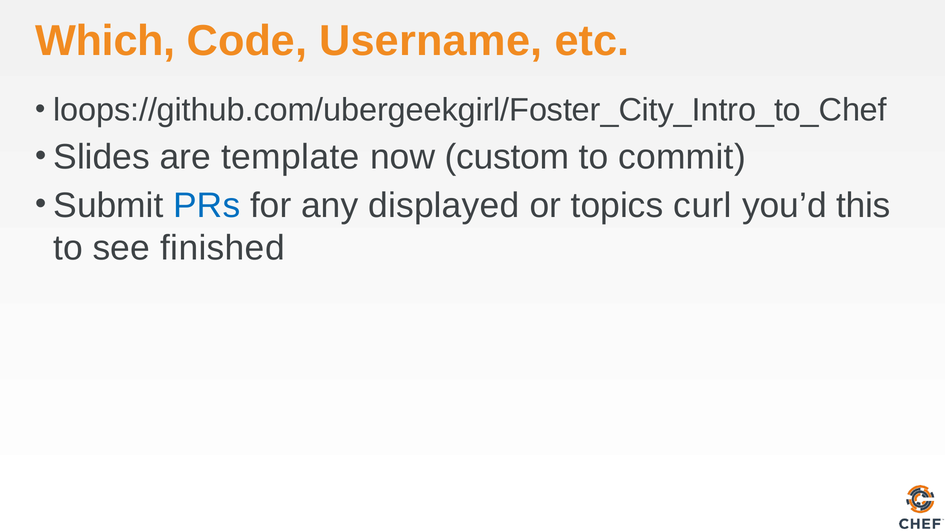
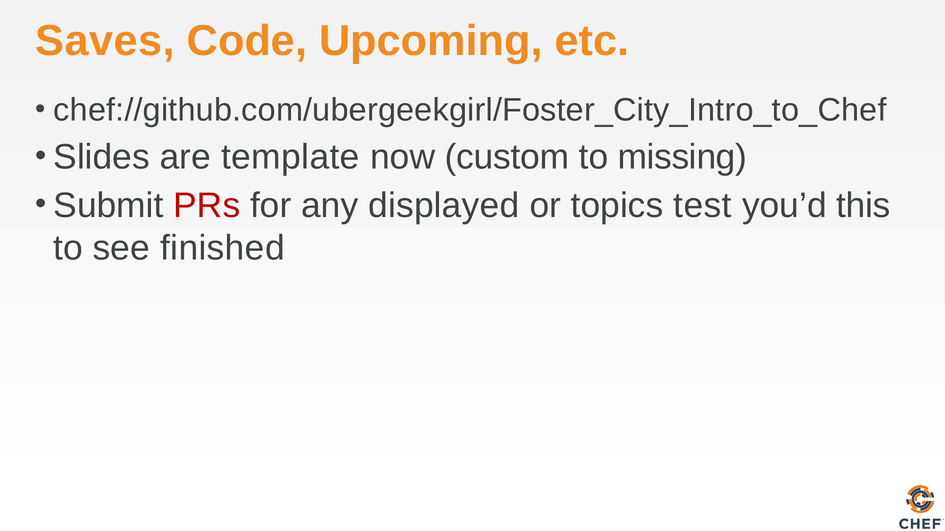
Which: Which -> Saves (105, 41)
Username: Username -> Upcoming (431, 41)
loops://github.com/ubergeekgirl/Foster_City_Intro_to_Chef: loops://github.com/ubergeekgirl/Foster_City_Intro_to_Chef -> chef://github.com/ubergeekgirl/Foster_City_Intro_to_Chef (470, 110)
commit: commit -> missing (682, 157)
PRs colour: blue -> red (207, 206)
curl: curl -> test (703, 206)
